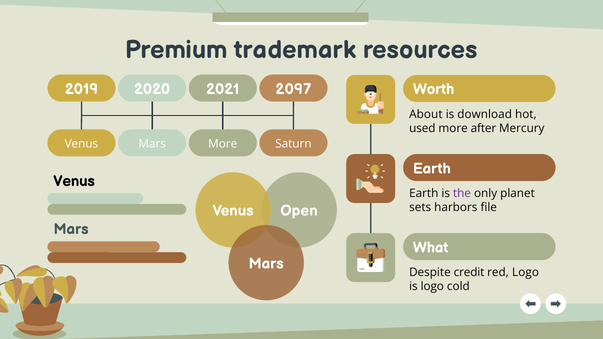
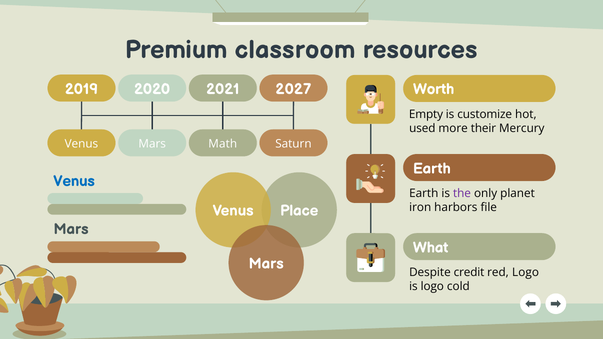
trademark: trademark -> classroom (295, 50)
2097: 2097 -> 2027 (293, 89)
About: About -> Empty (426, 114)
download: download -> customize (485, 114)
after: after -> their (483, 128)
Mars More: More -> Math (223, 144)
Venus colour: black -> blue (74, 181)
sets: sets -> iron (420, 208)
Open: Open -> Place (299, 211)
